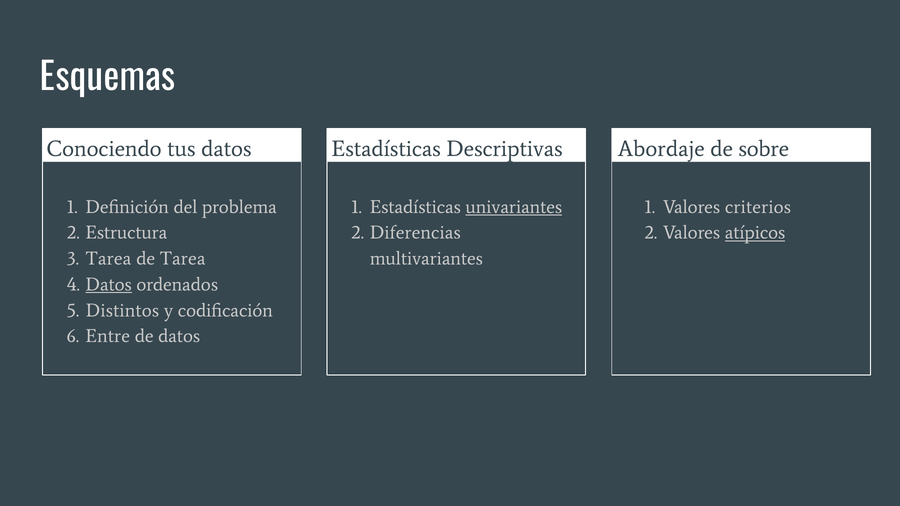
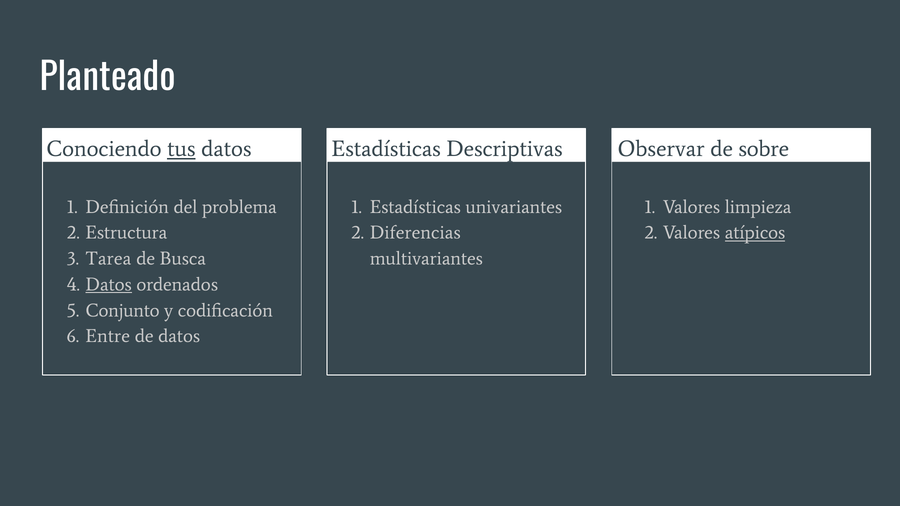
Esquemas: Esquemas -> Planteado (108, 78)
tus underline: none -> present (181, 149)
Abordaje: Abordaje -> Observar (661, 149)
univariantes underline: present -> none (514, 207)
criterios: criterios -> limpieza (758, 207)
de Tarea: Tarea -> Busca (183, 259)
Distintos: Distintos -> Conjunto (123, 311)
